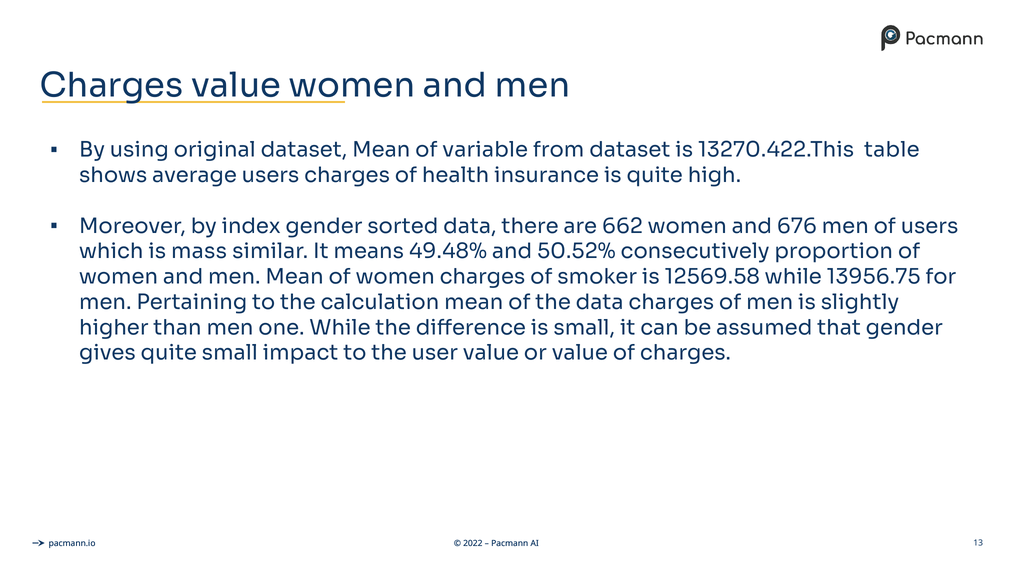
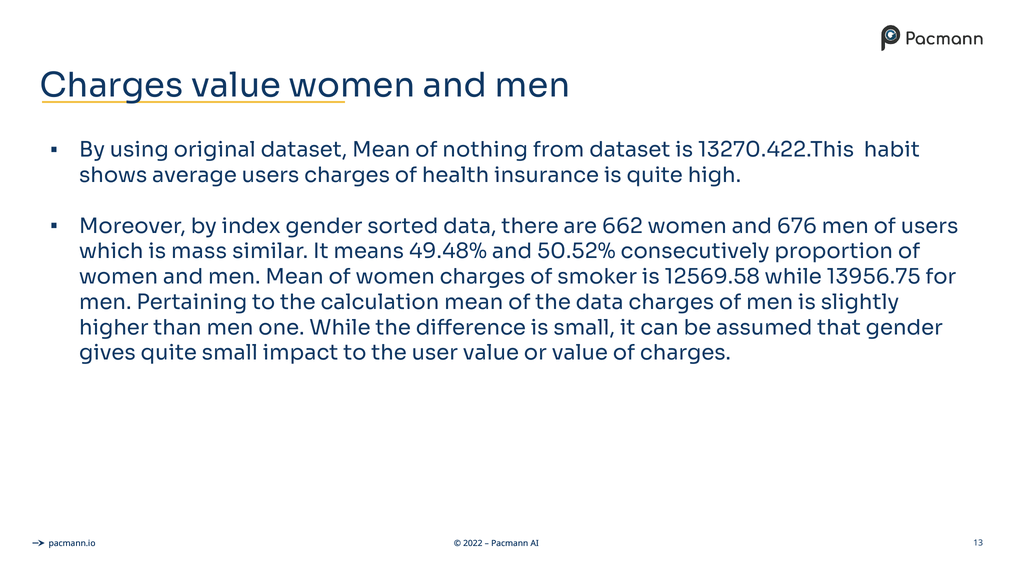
variable: variable -> nothing (485, 150)
table: table -> habit (892, 150)
